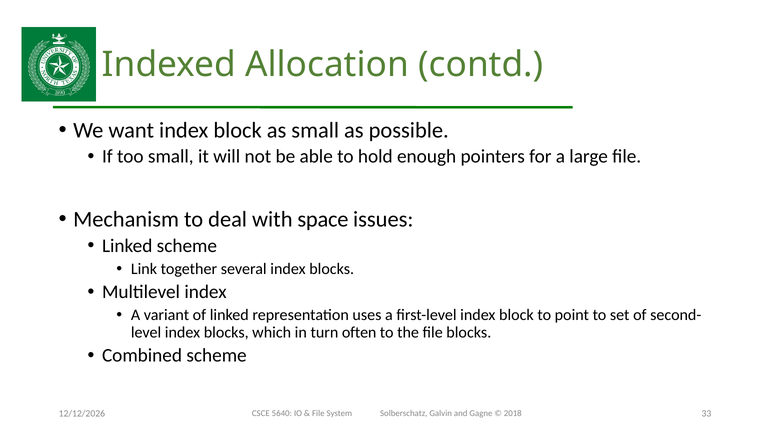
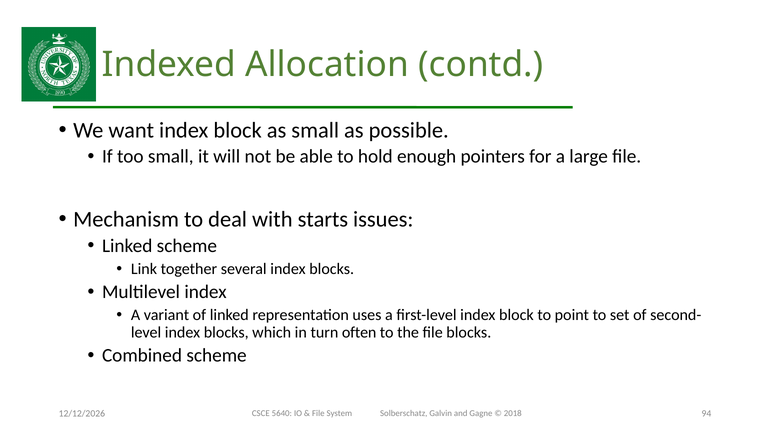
space: space -> starts (323, 219)
33: 33 -> 94 (706, 414)
